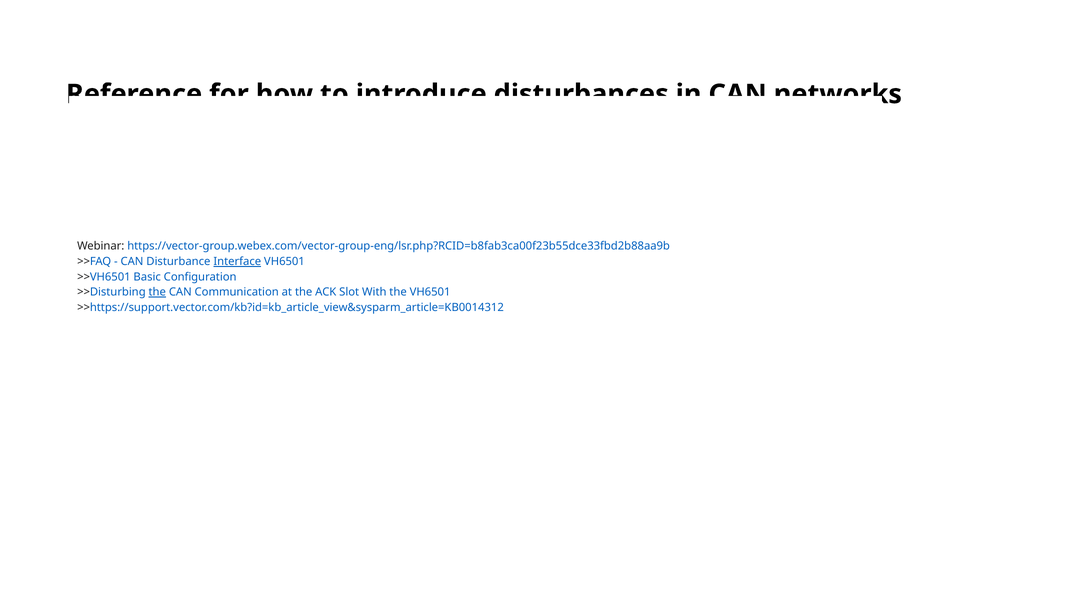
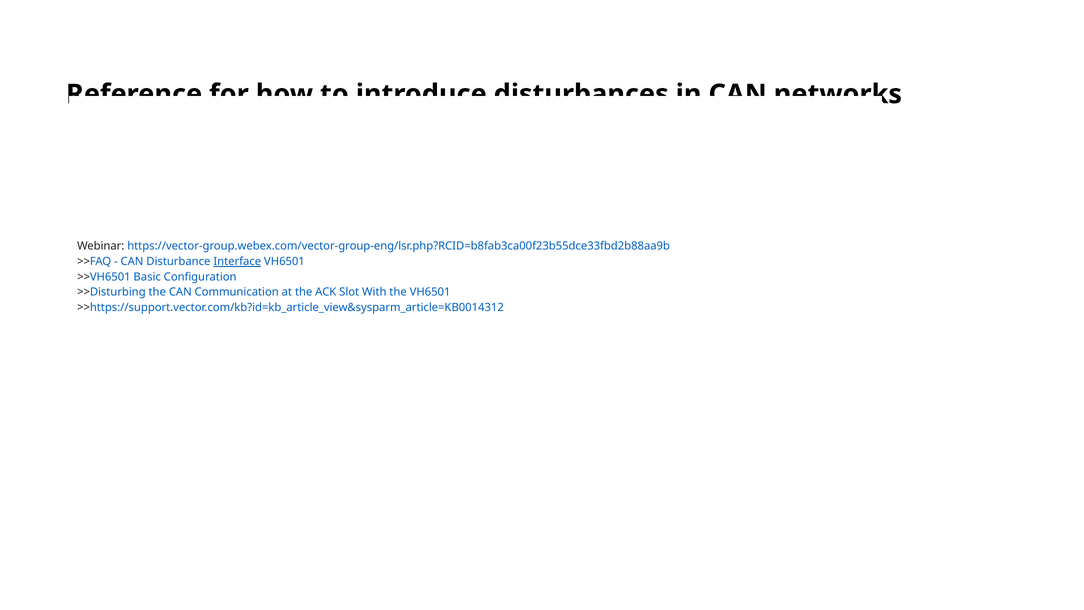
the underline: present -> none (157, 292)
